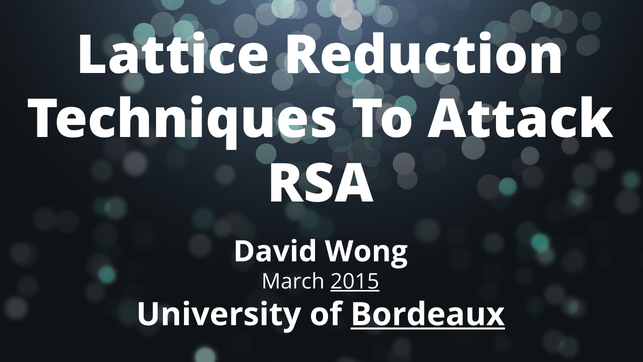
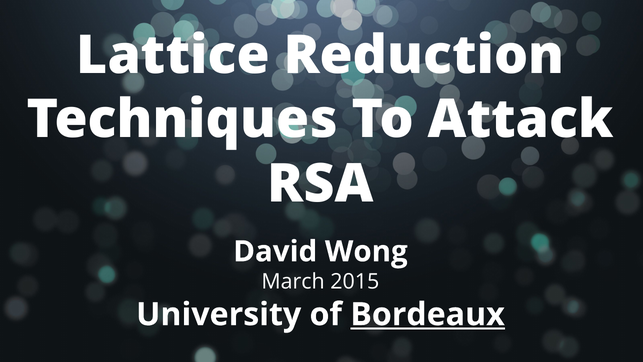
2015 underline: present -> none (355, 281)
